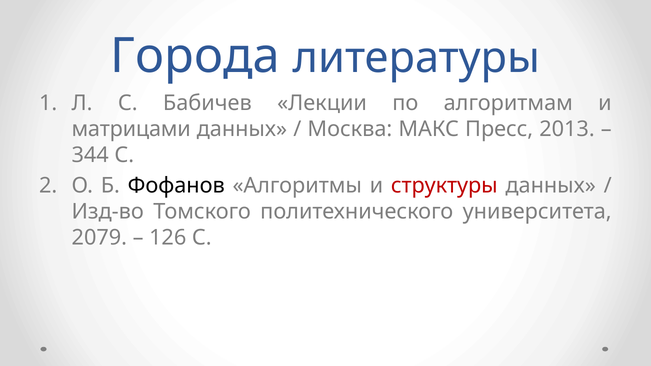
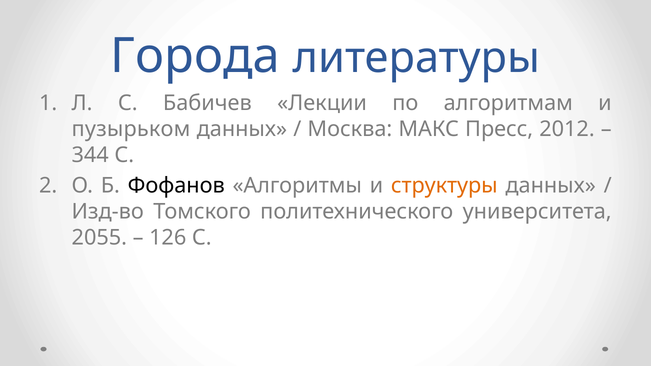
матрицами: матрицами -> пузырьком (131, 129)
2013: 2013 -> 2012 (567, 129)
структуры colour: red -> orange (444, 186)
2079: 2079 -> 2055 (99, 238)
